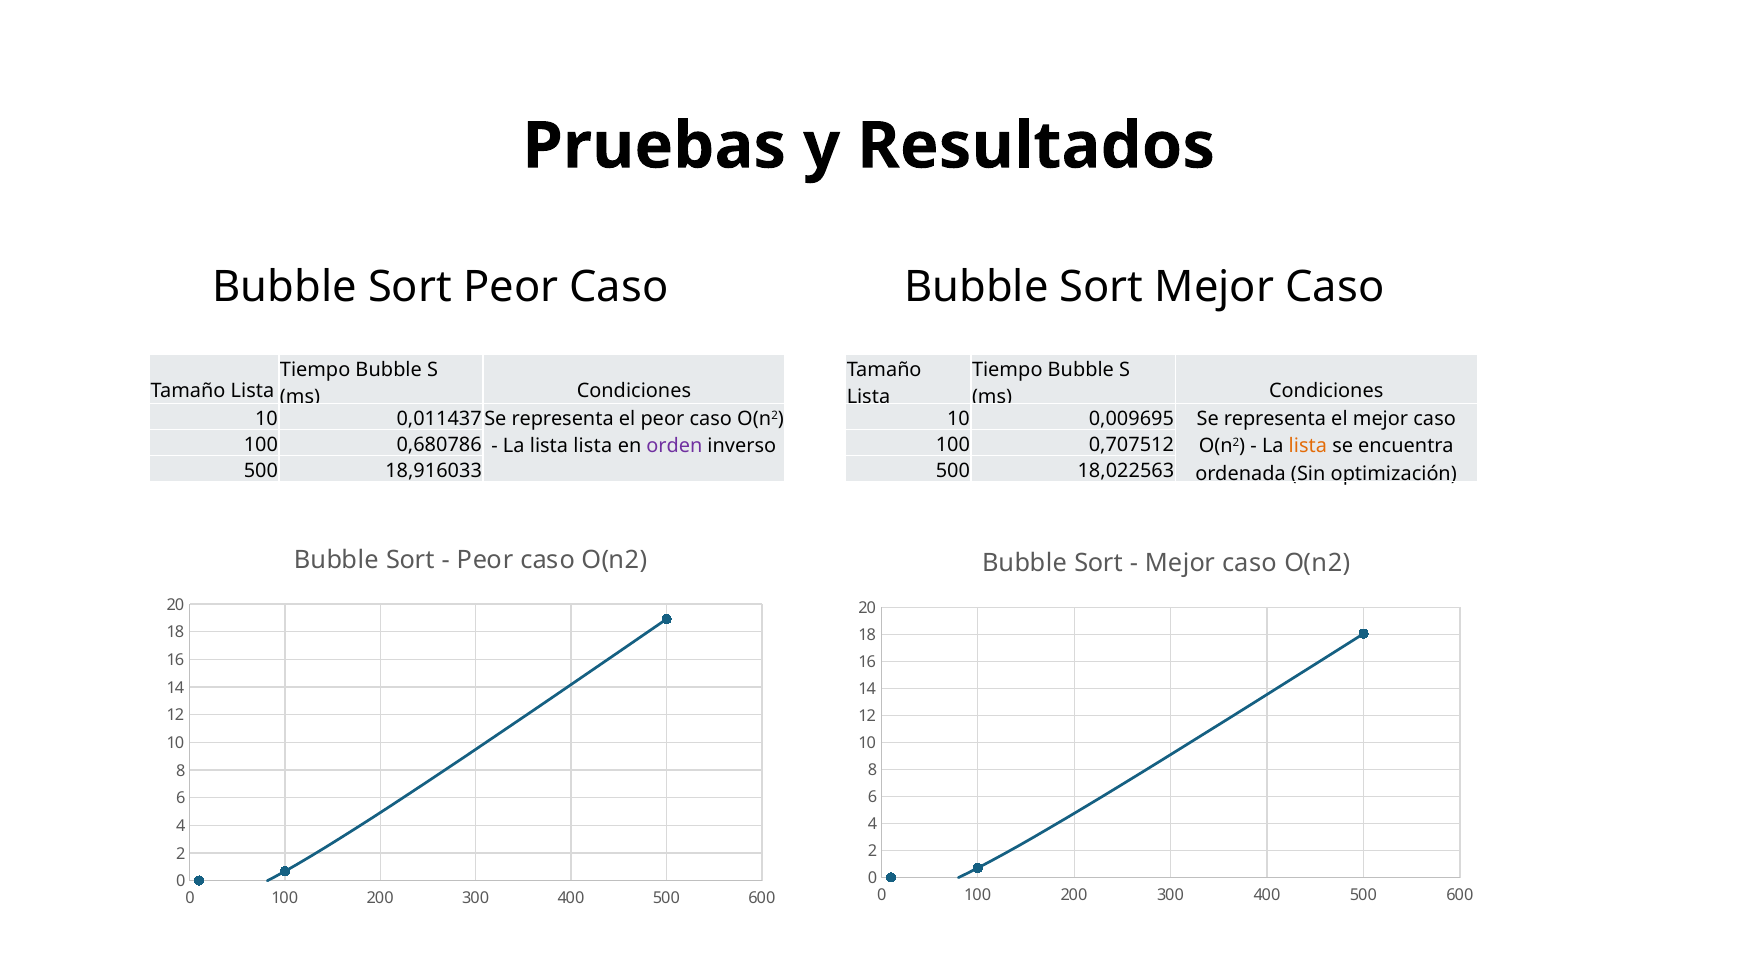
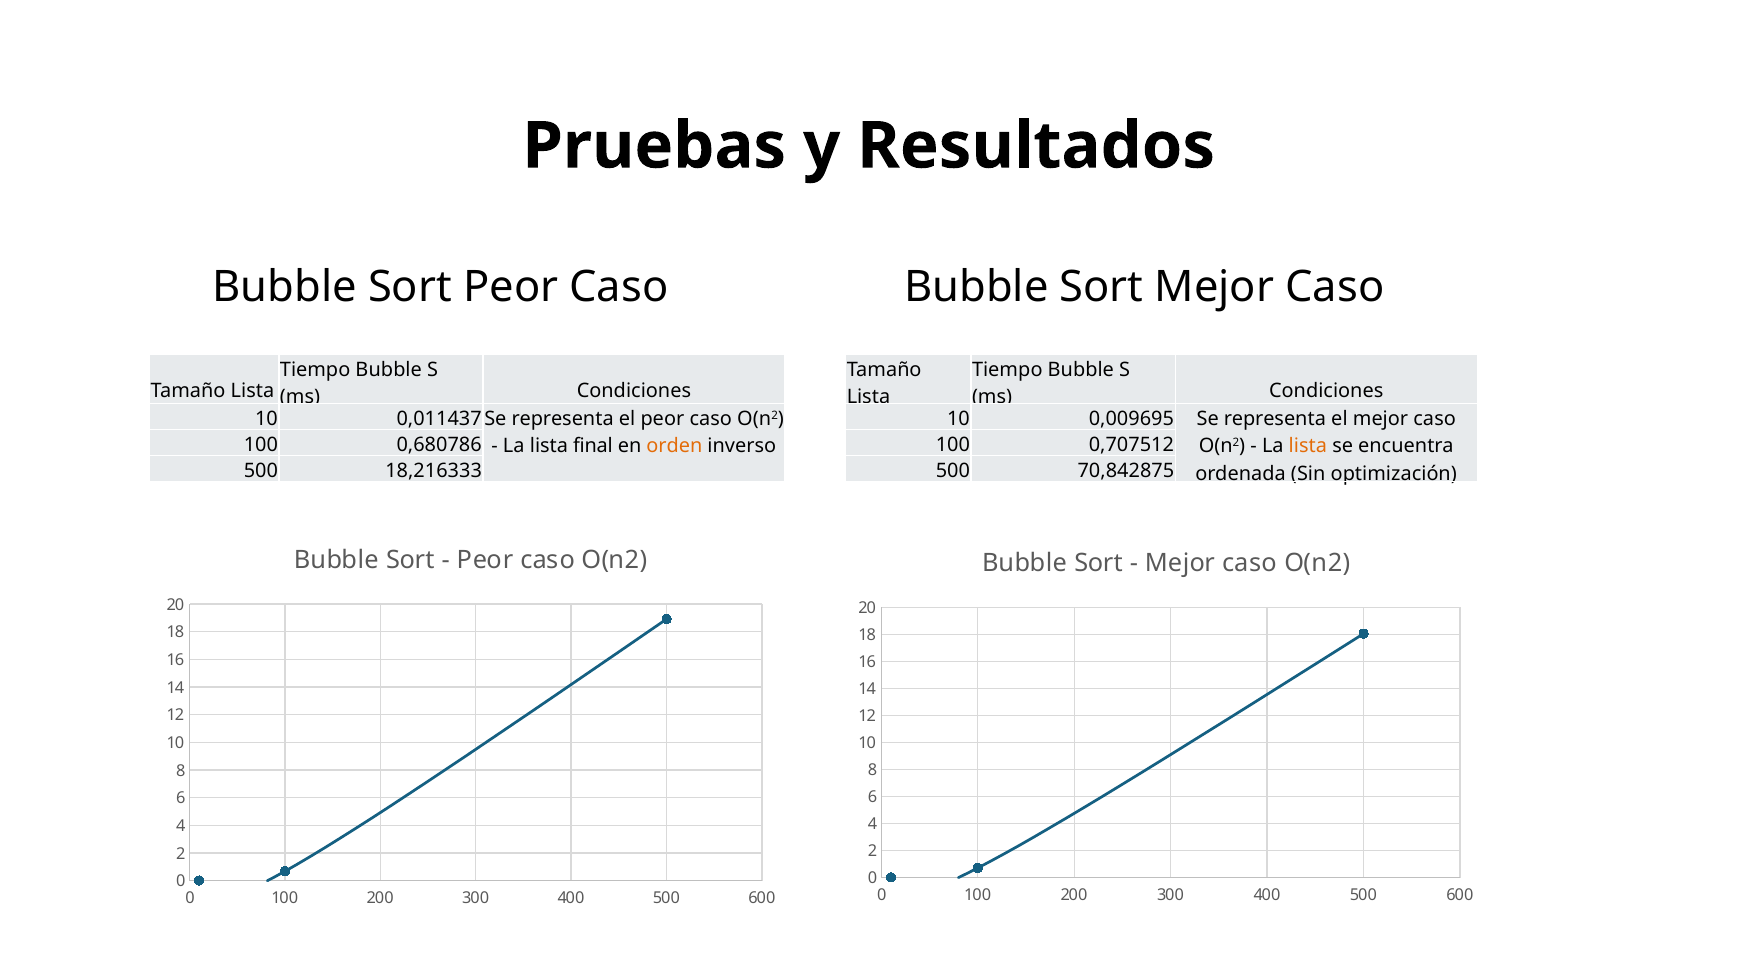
lista lista: lista -> final (593, 446)
orden colour: purple -> orange (674, 446)
18,916033: 18,916033 -> 18,216333 (434, 471)
18,022563: 18,022563 -> 70,842875 (1126, 471)
